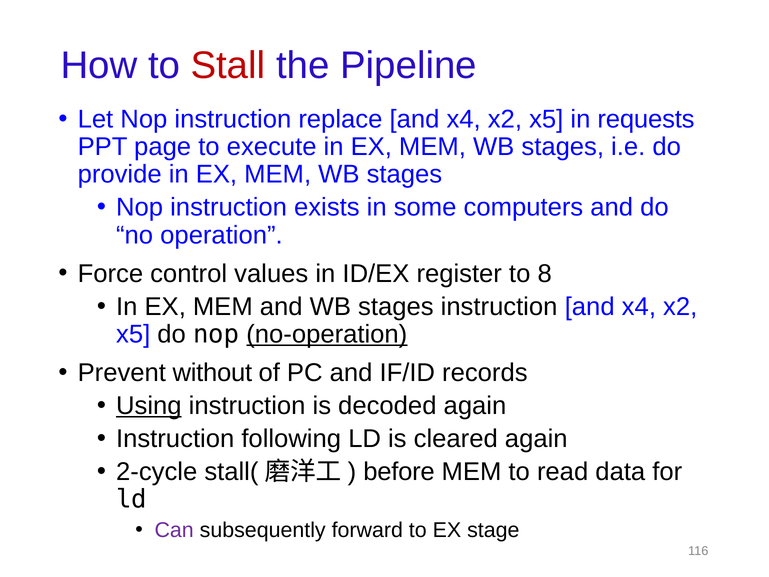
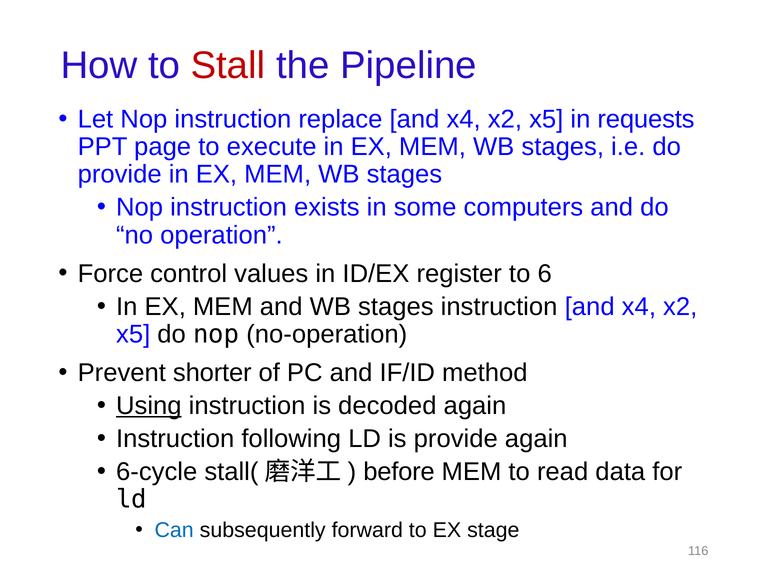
8: 8 -> 6 (545, 273)
no-operation underline: present -> none (327, 334)
without: without -> shorter (212, 372)
records: records -> method (485, 372)
is cleared: cleared -> provide (456, 438)
2-cycle: 2-cycle -> 6-cycle (157, 471)
Can colour: purple -> blue (174, 530)
